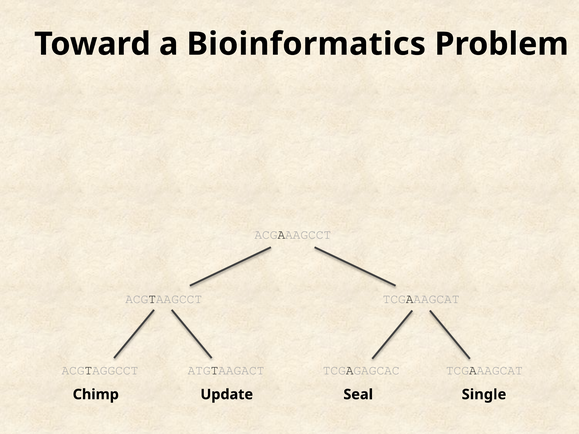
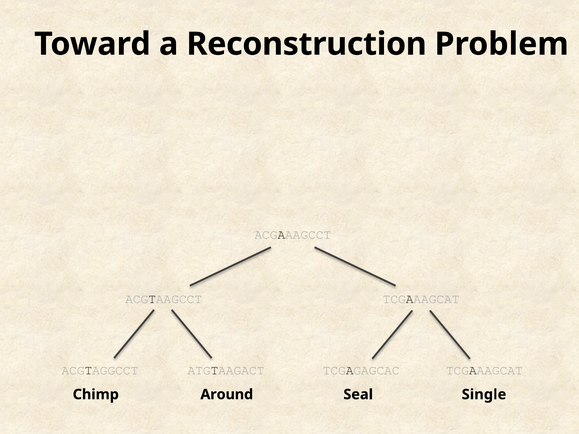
Bioinformatics: Bioinformatics -> Reconstruction (307, 44)
Update: Update -> Around (227, 395)
